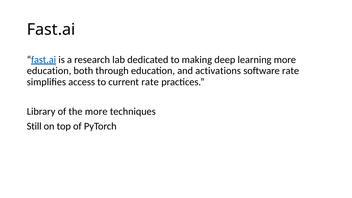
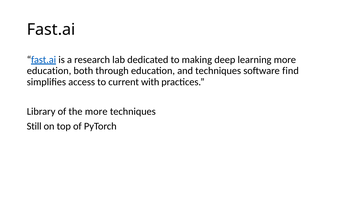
and activations: activations -> techniques (218, 71)
software rate: rate -> find (290, 71)
current rate: rate -> with (150, 82)
